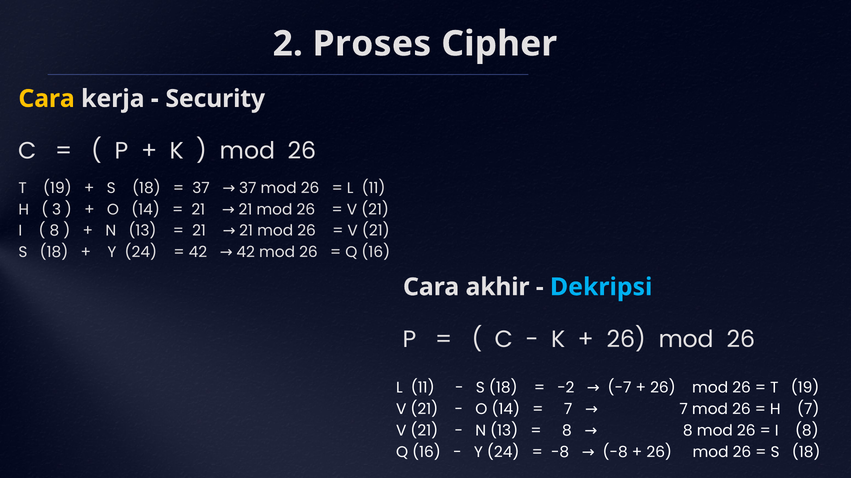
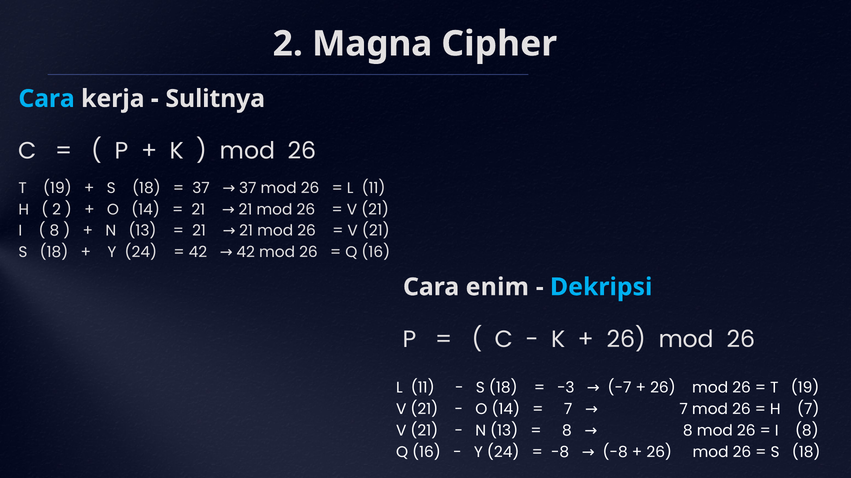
Proses: Proses -> Magna (372, 44)
Cara colour: yellow -> light blue (47, 99)
Security: Security -> Sulitnya (215, 99)
3: 3 -> 2 (57, 210)
akhir: akhir -> enim (497, 287)
-2: -2 -> -3 (566, 388)
